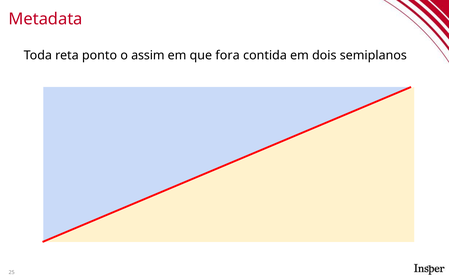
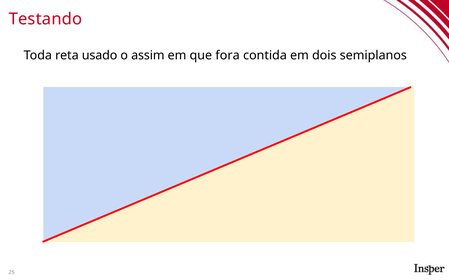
Metadata: Metadata -> Testando (45, 19)
ponto: ponto -> usado (100, 56)
